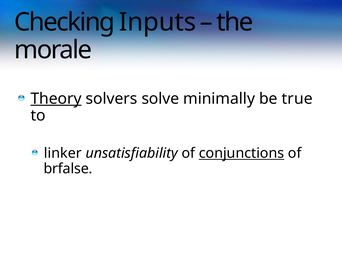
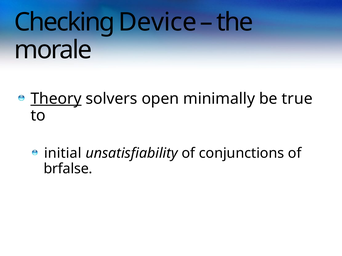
Inputs: Inputs -> Device (158, 22)
solve: solve -> open (160, 99)
linker: linker -> initial (63, 154)
conjunctions underline: present -> none (242, 154)
